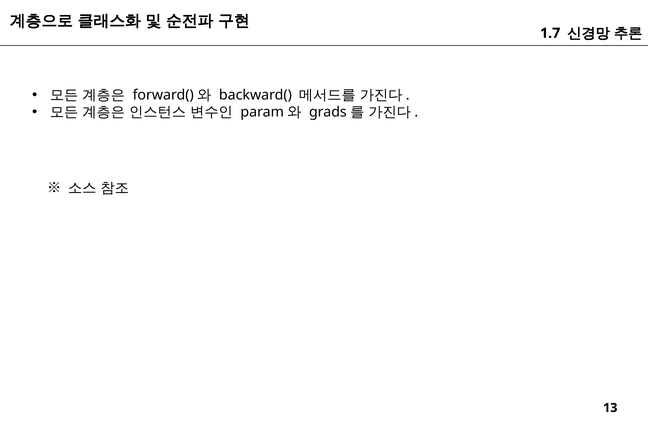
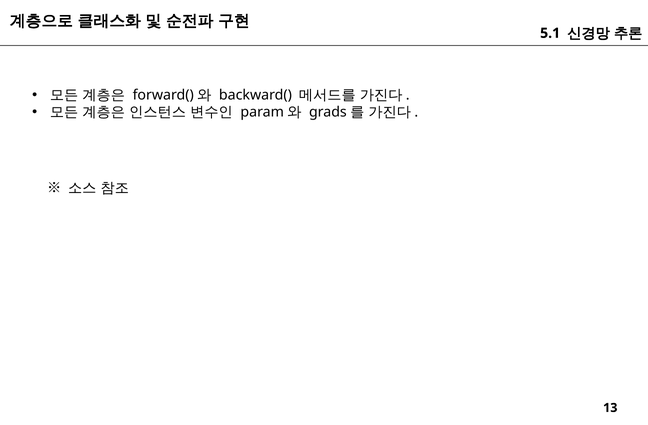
1.7: 1.7 -> 5.1 (550, 33)
